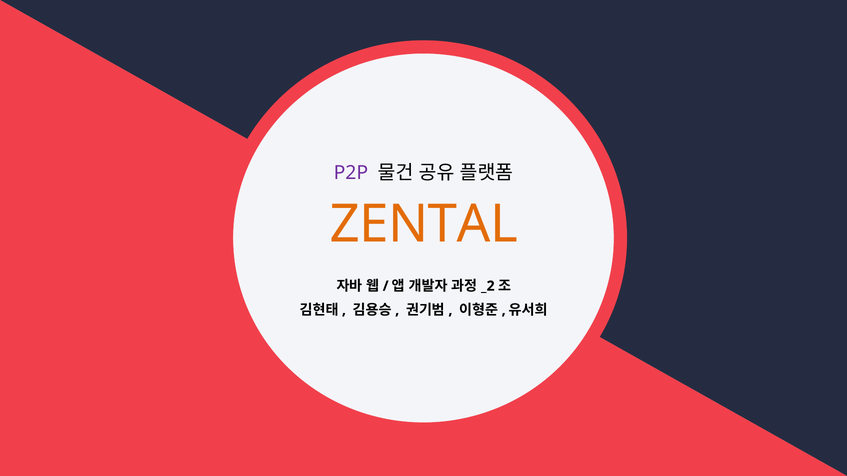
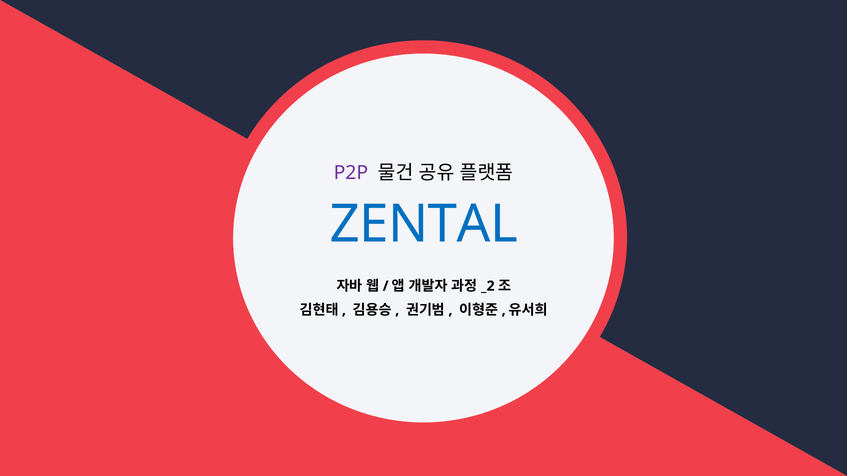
ZENTAL colour: orange -> blue (424, 225)
